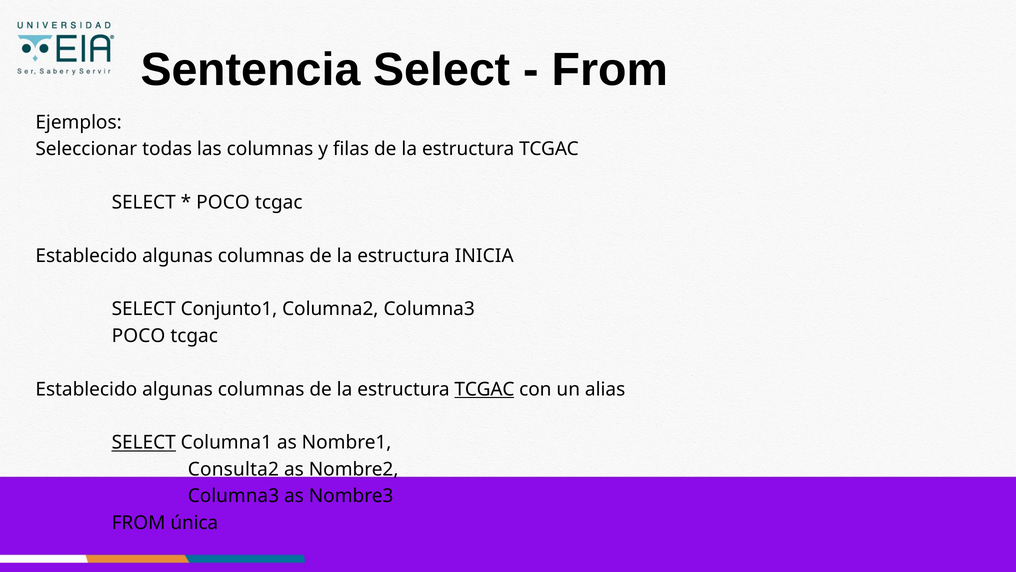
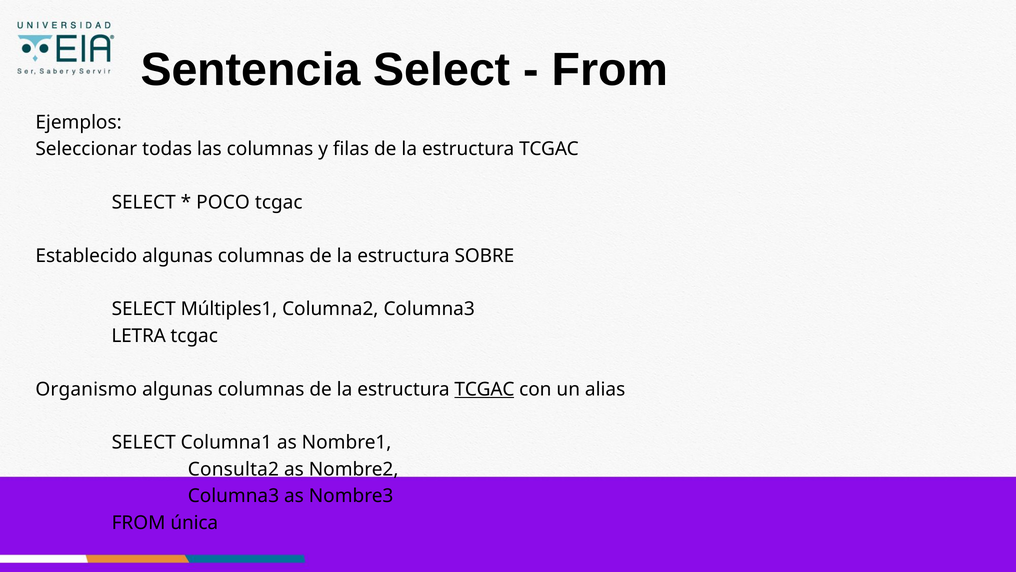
INICIA: INICIA -> SOBRE (484, 256)
Conjunto1: Conjunto1 -> Múltiples1 (229, 309)
POCO: POCO -> LETRA (139, 336)
Establecido: Establecido -> Organismo (86, 389)
SELECT underline: present -> none (144, 442)
